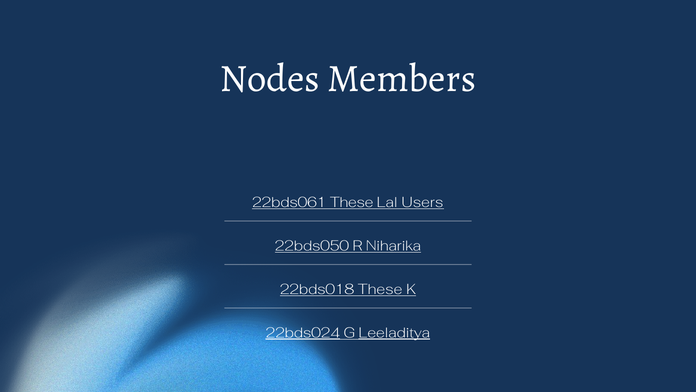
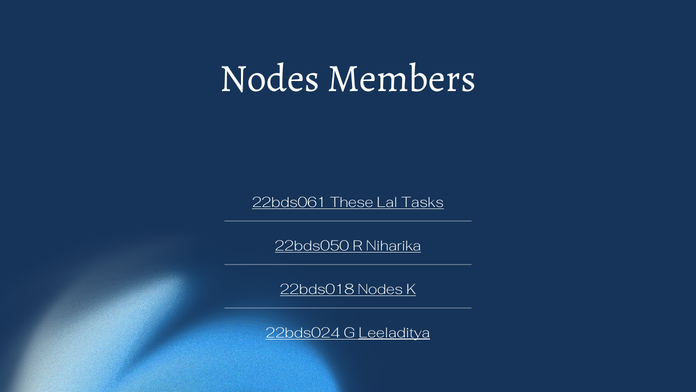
Users: Users -> Tasks (422, 202)
22bds018 These: These -> Nodes (380, 289)
22bds024 underline: present -> none (303, 332)
